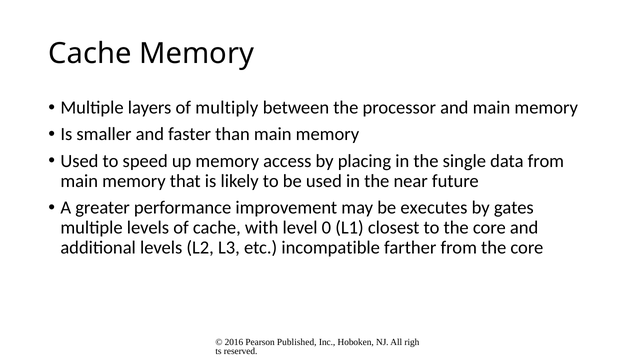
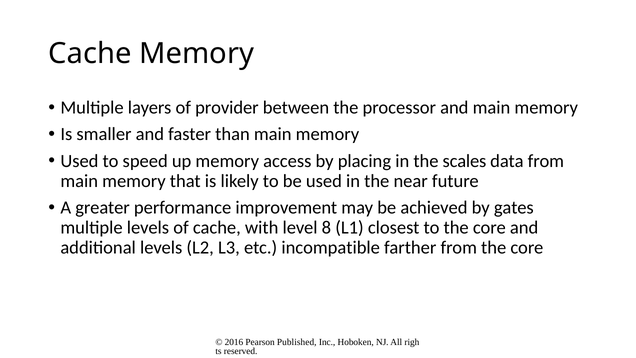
multiply: multiply -> provider (227, 108)
single: single -> scales (464, 161)
executes: executes -> achieved (434, 208)
0: 0 -> 8 (326, 228)
